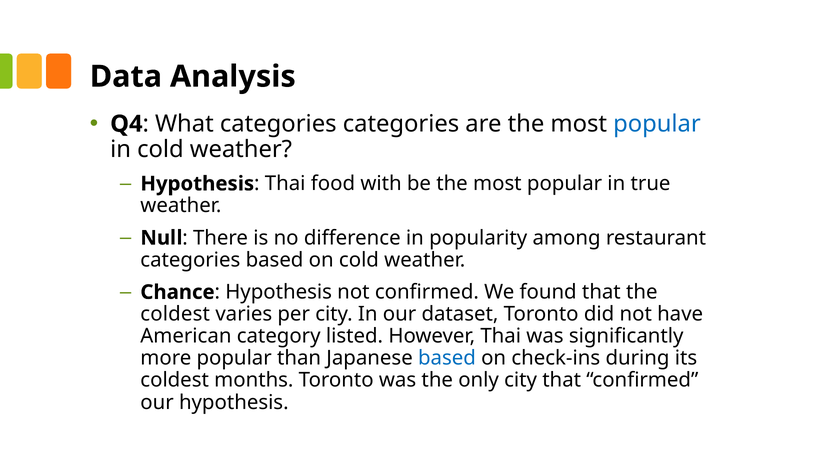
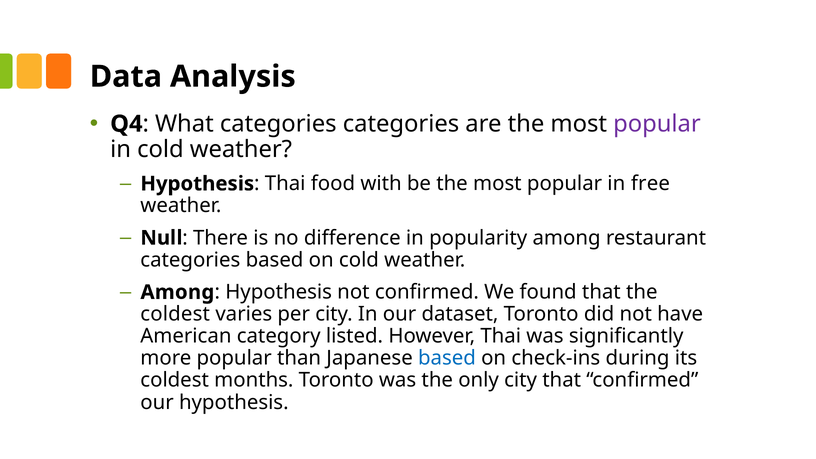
popular colour: blue -> purple (657, 124)
true: true -> free (650, 184)
Chance: Chance -> Among (177, 292)
